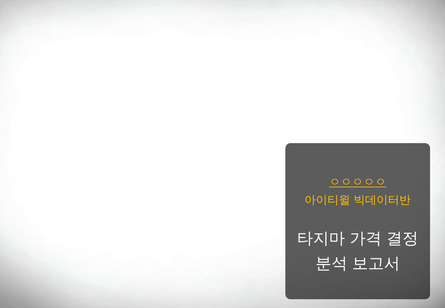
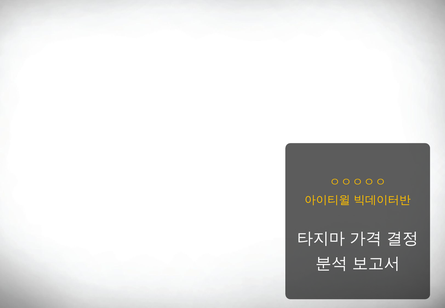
ㅇㅇㅇㅇㅇ underline: present -> none (358, 182)
